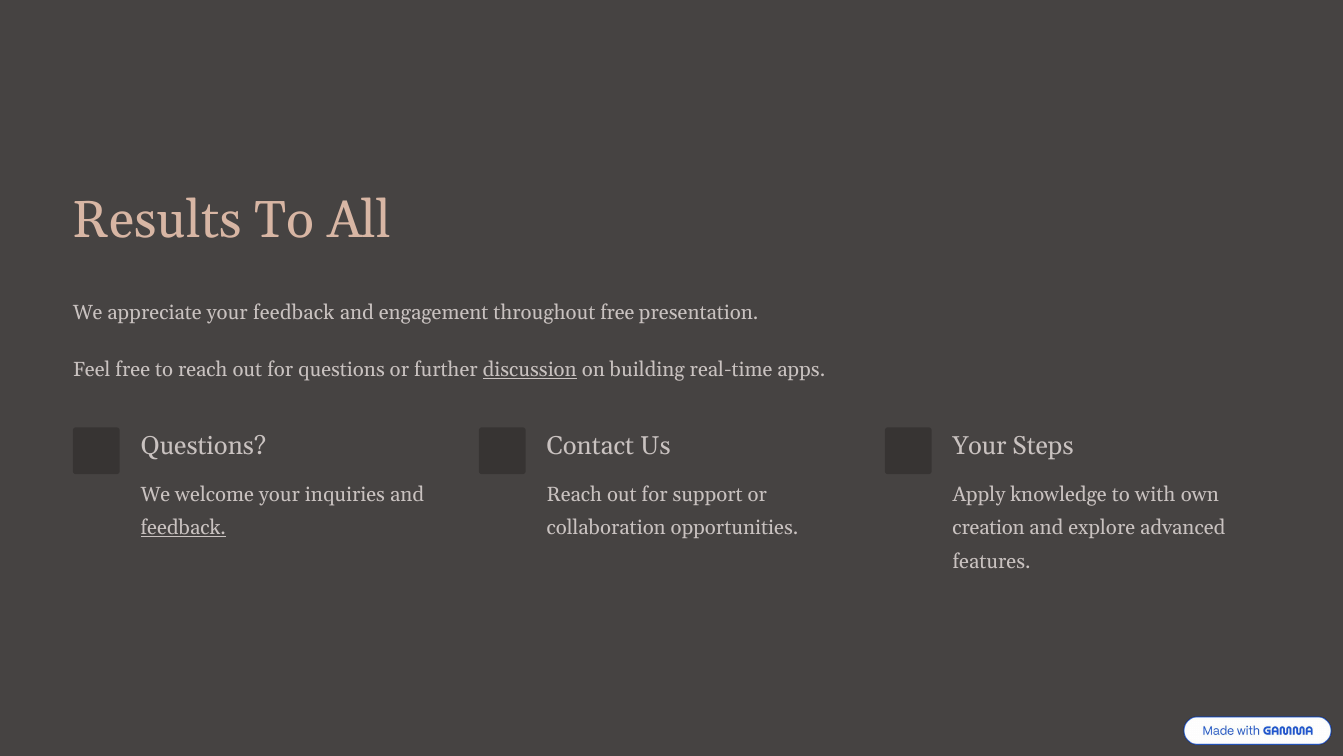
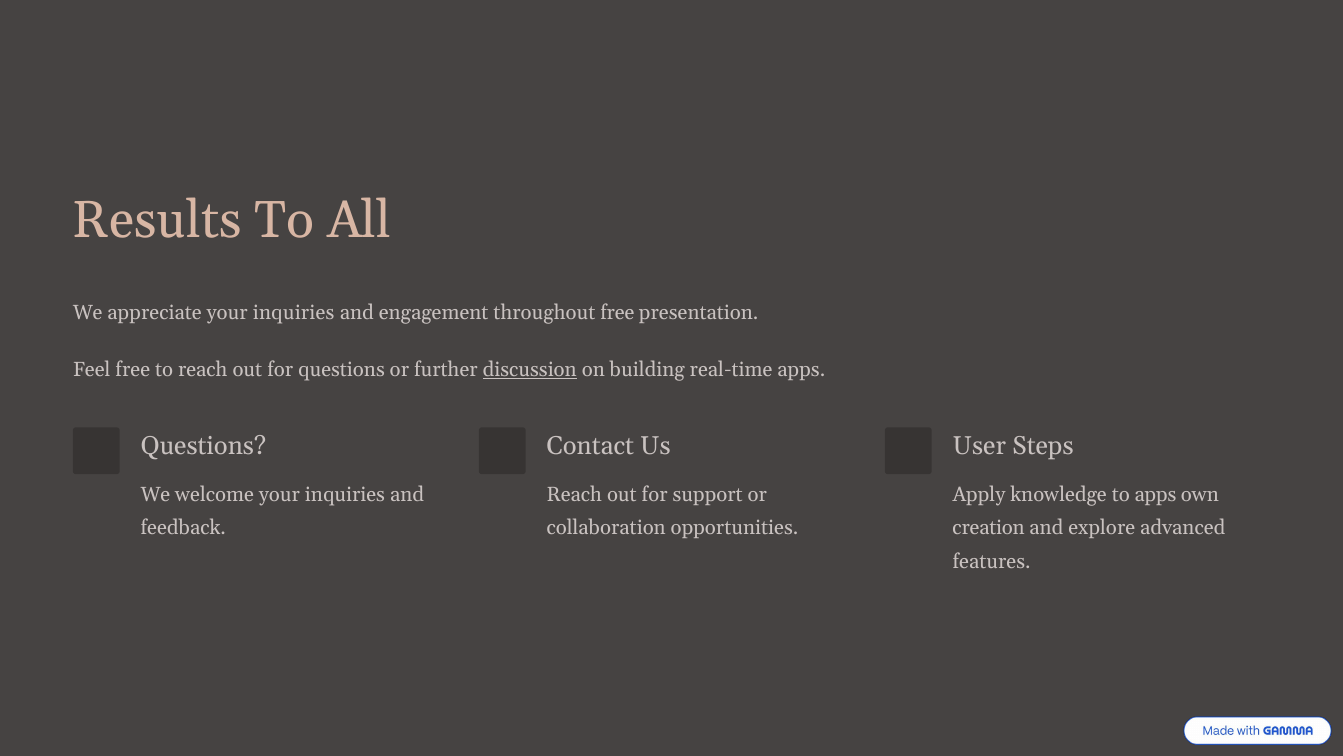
appreciate your feedback: feedback -> inquiries (294, 313)
Your: Your -> User (979, 445)
to with: with -> apps (1155, 494)
feedback underline: present -> none (183, 528)
